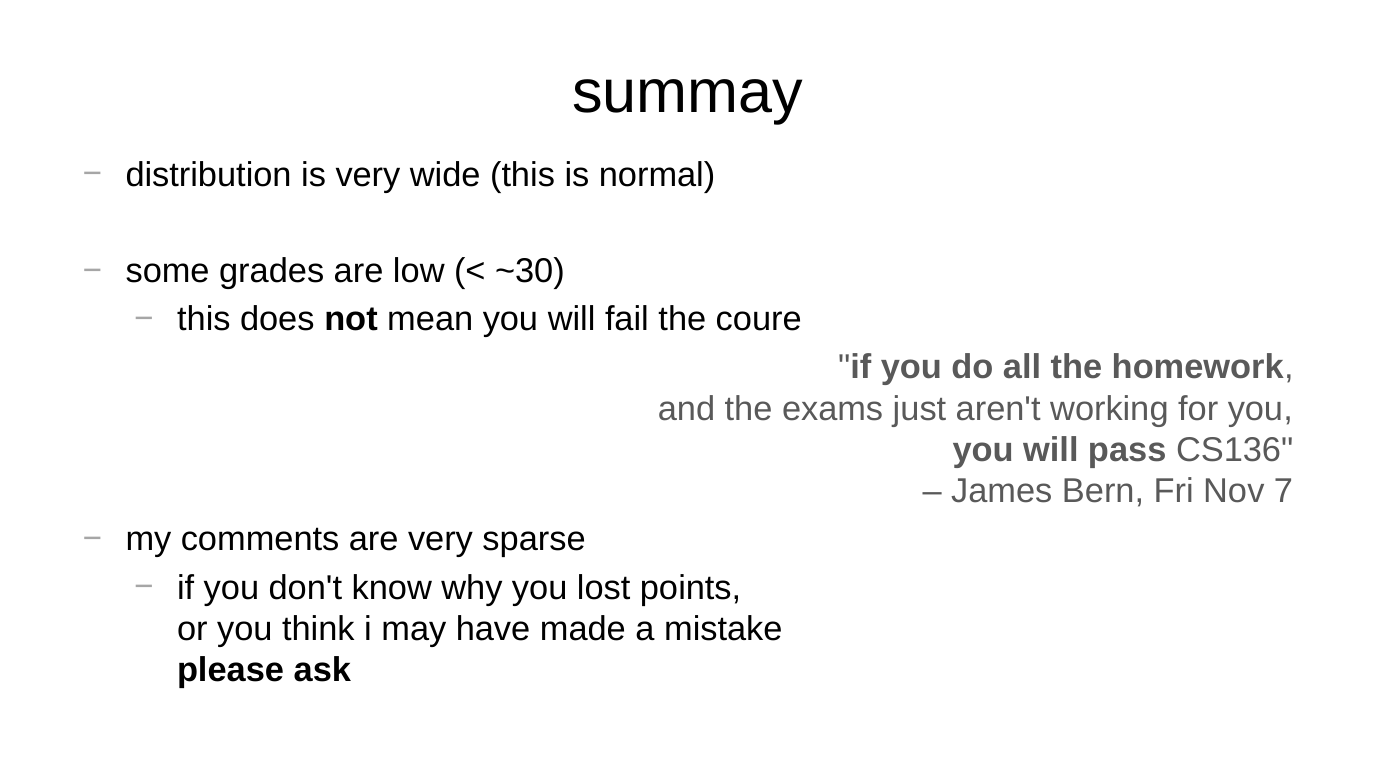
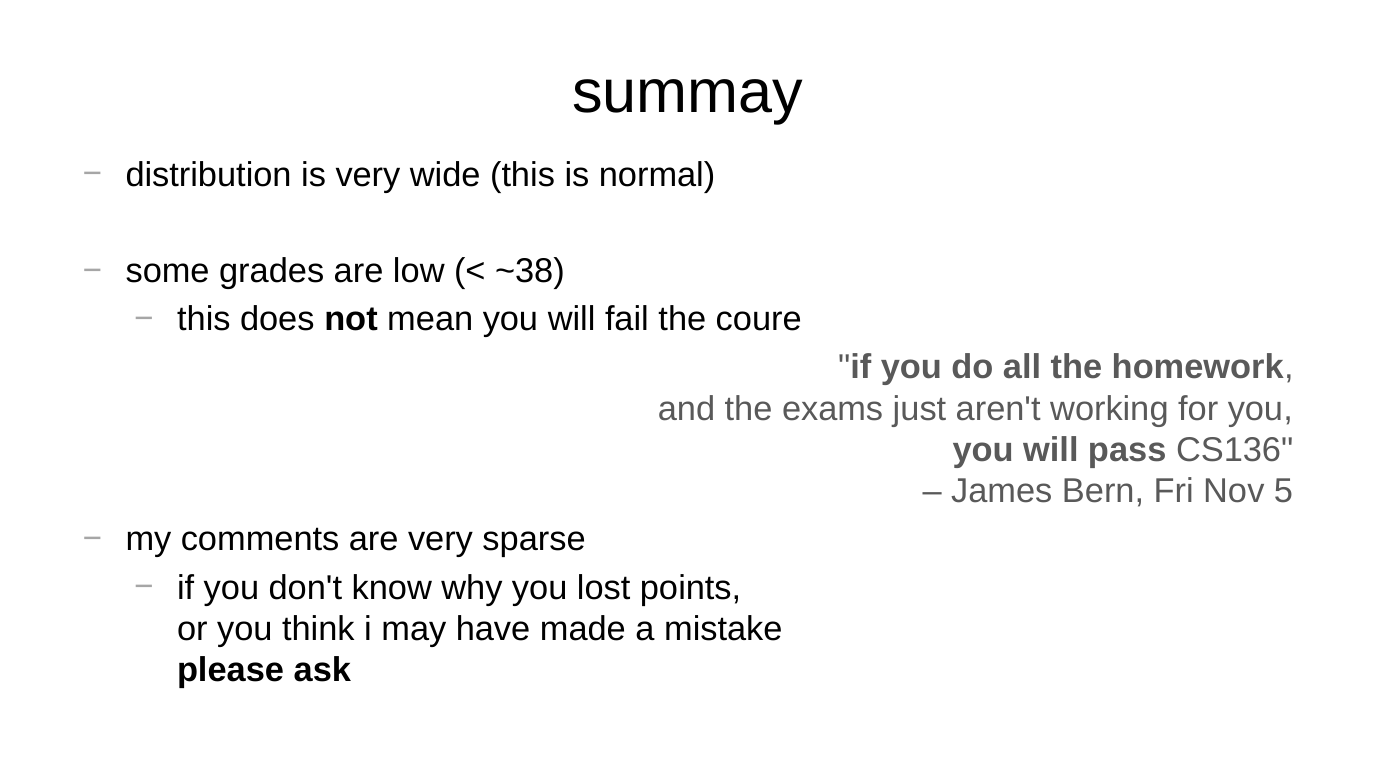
~30: ~30 -> ~38 (530, 271)
7: 7 -> 5 (1283, 491)
